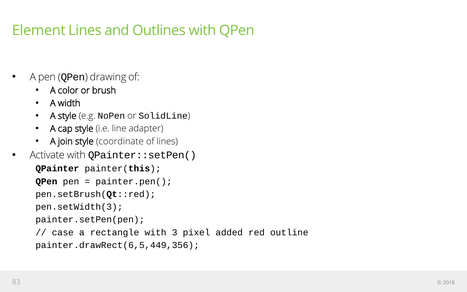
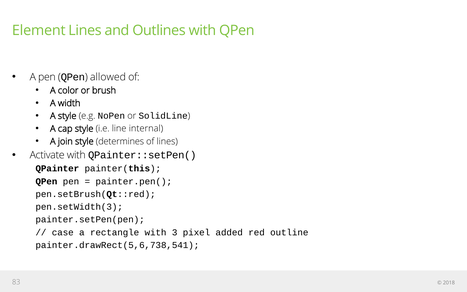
drawing: drawing -> allowed (108, 77)
adapter: adapter -> internal (146, 129)
coordinate: coordinate -> determines (120, 141)
painter.drawRect(6,5,449,356: painter.drawRect(6,5,449,356 -> painter.drawRect(5,6,738,541 (117, 245)
